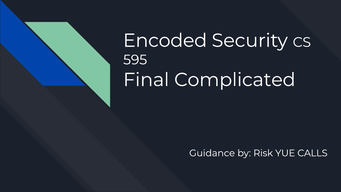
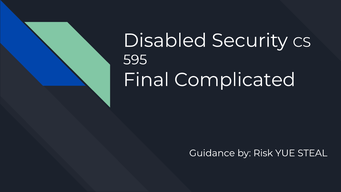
Encoded: Encoded -> Disabled (165, 41)
CALLS: CALLS -> STEAL (312, 153)
